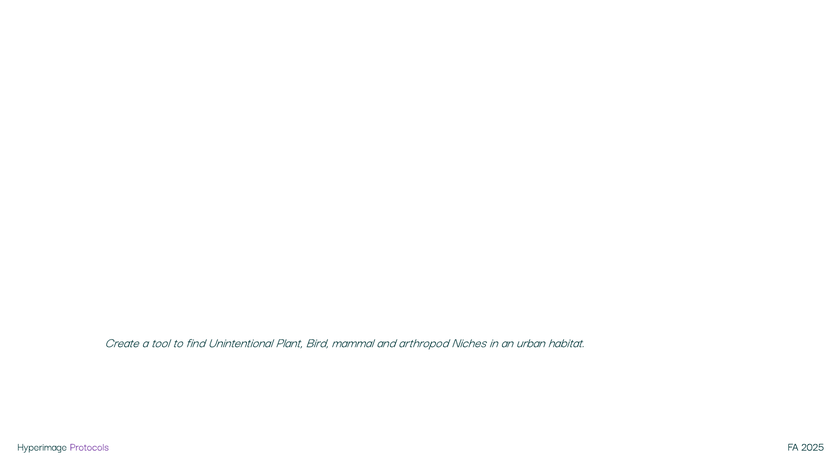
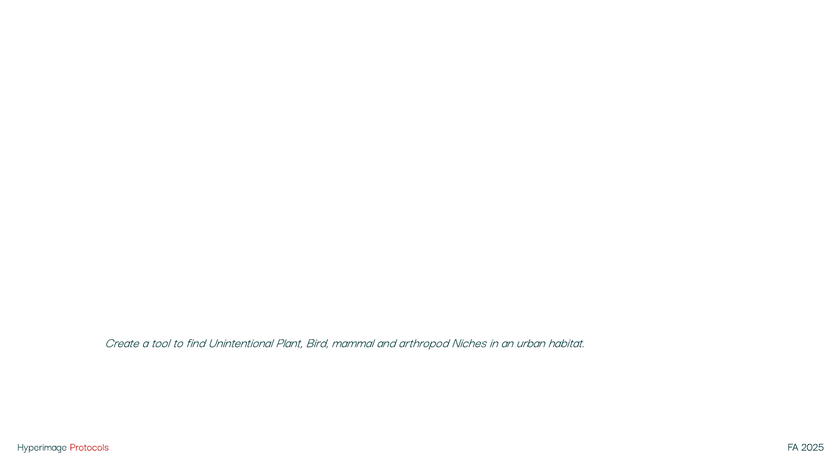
Protocols colour: purple -> red (89, 447)
